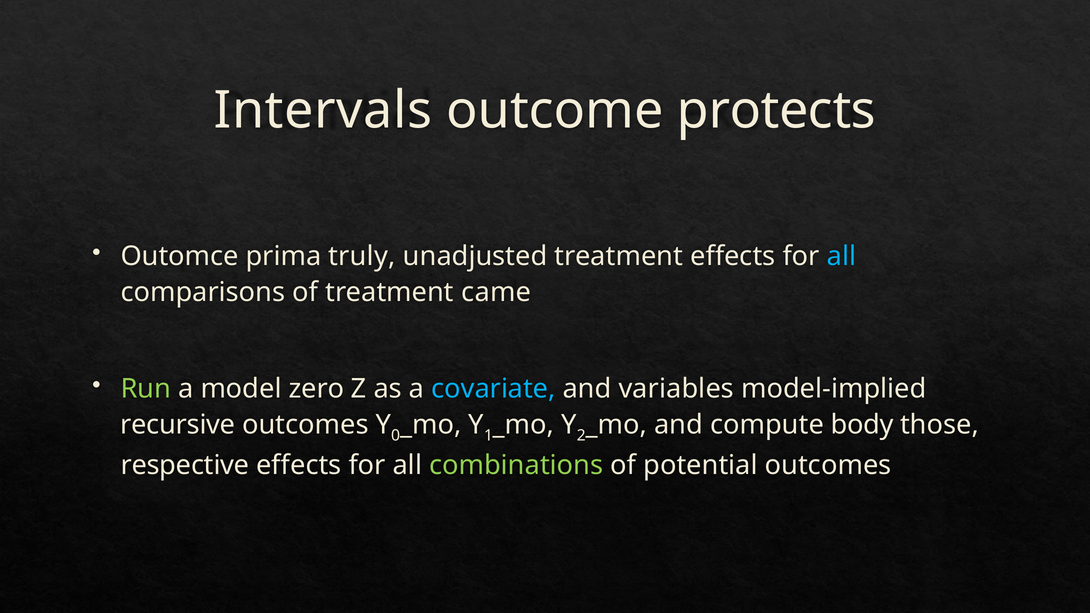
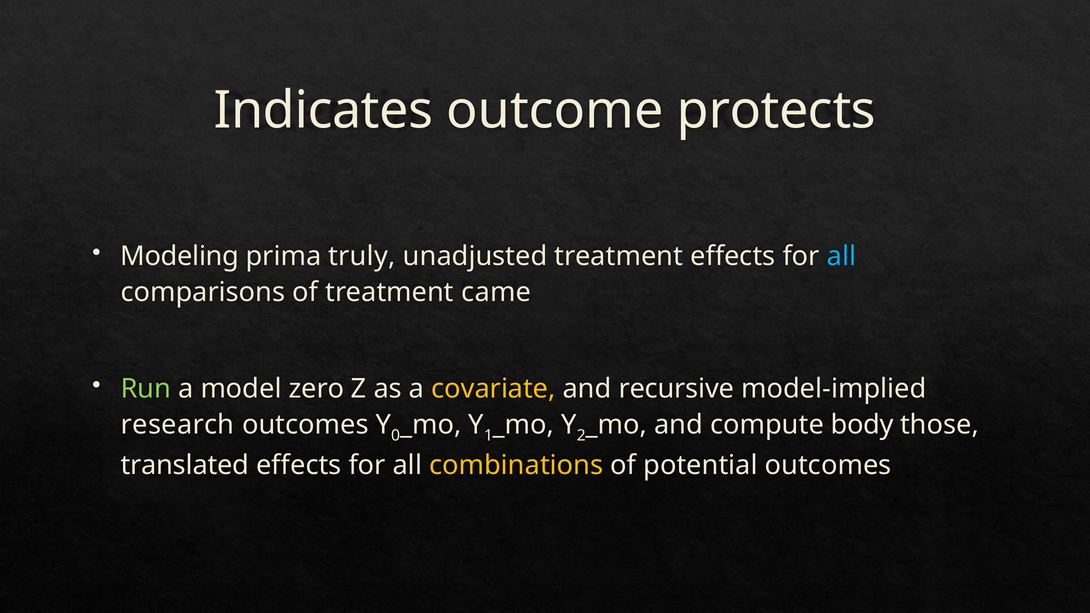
Intervals: Intervals -> Indicates (324, 110)
Outomce: Outomce -> Modeling (180, 256)
covariate colour: light blue -> yellow (493, 389)
variables: variables -> recursive (676, 389)
recursive: recursive -> research (178, 425)
respective: respective -> translated (185, 465)
combinations colour: light green -> yellow (516, 465)
